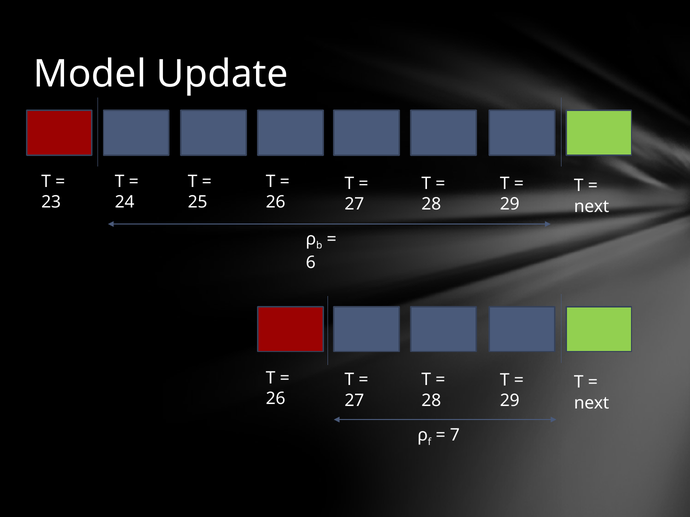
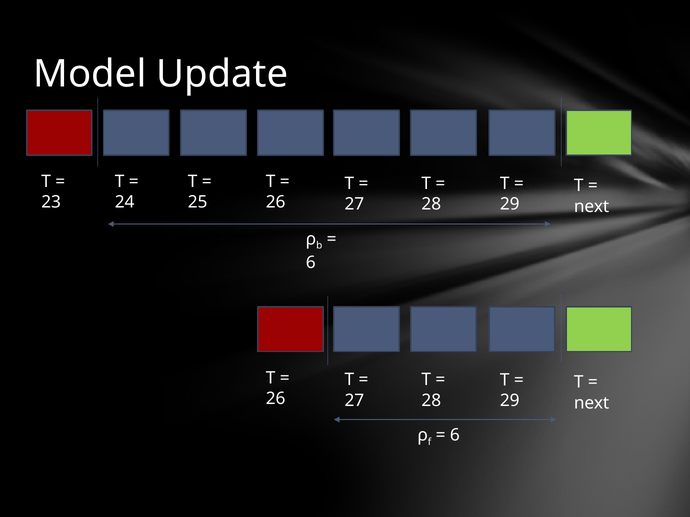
7: 7 -> 6 (455, 436)
